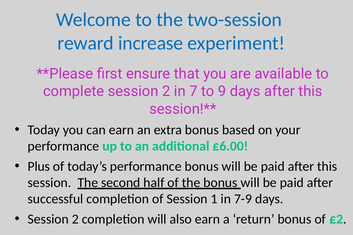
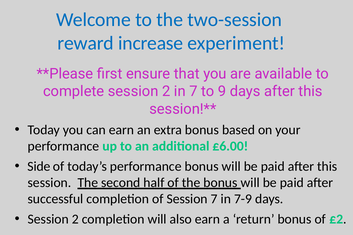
Plus: Plus -> Side (39, 167)
Session 1: 1 -> 7 (214, 199)
